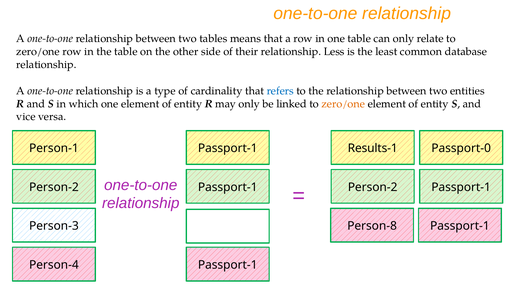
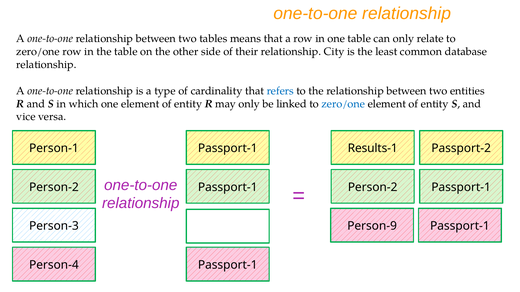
Less: Less -> City (334, 52)
zero/one colour: orange -> blue (343, 104)
Passport-0: Passport-0 -> Passport-2 (461, 149)
Person-8: Person-8 -> Person-9 (372, 226)
